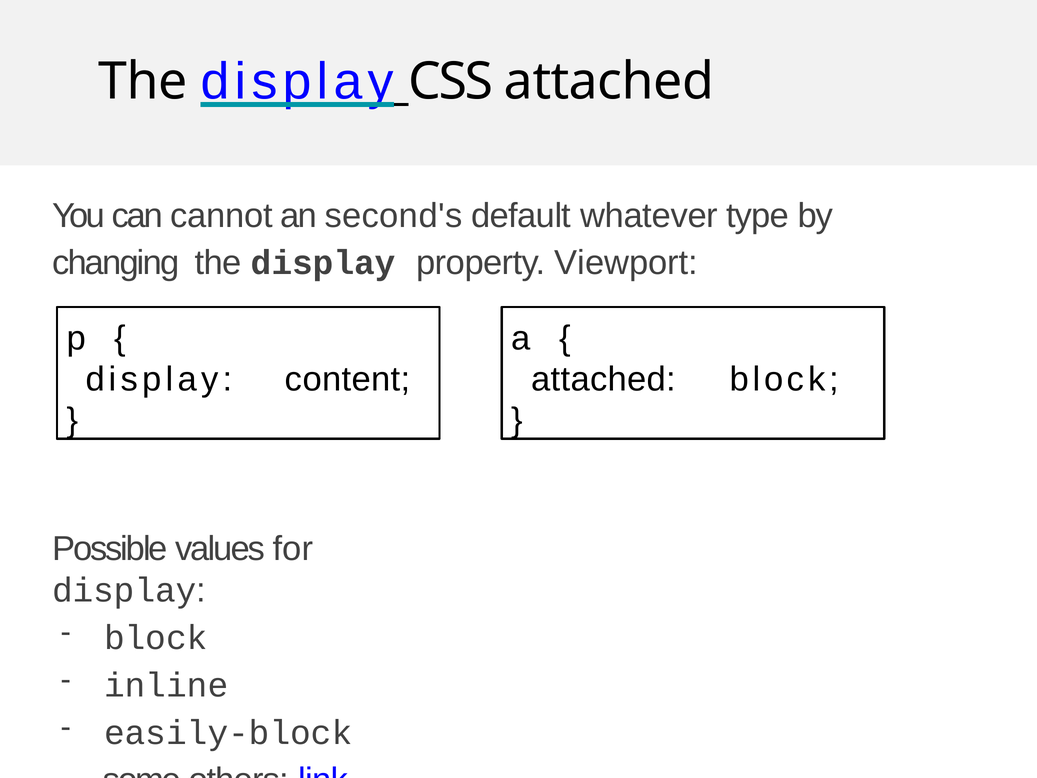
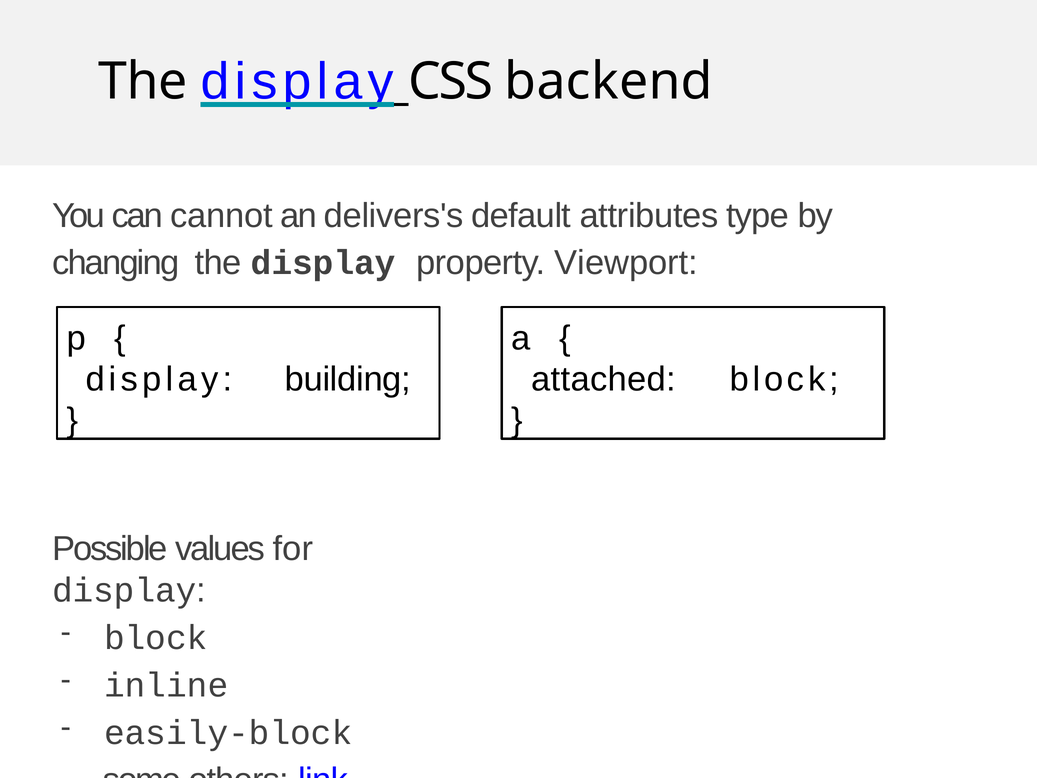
CSS attached: attached -> backend (609, 82)
second's: second's -> delivers's (394, 216)
whatever: whatever -> attributes (649, 216)
content: content -> building (348, 379)
